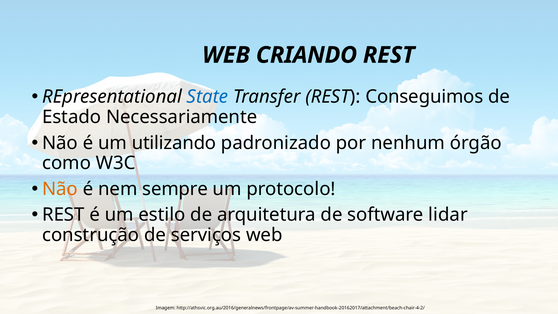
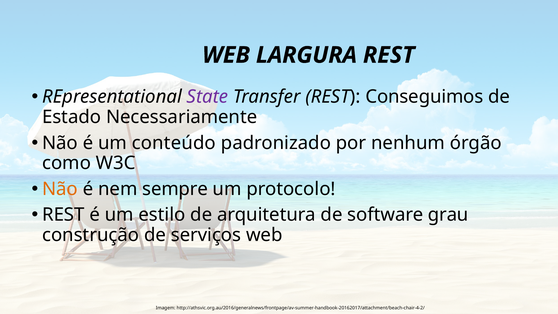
CRIANDO: CRIANDO -> LARGURA (306, 55)
State colour: blue -> purple (207, 97)
utilizando: utilizando -> conteúdo (174, 143)
lidar: lidar -> grau (448, 215)
